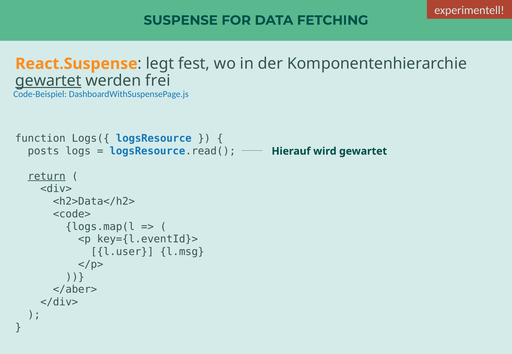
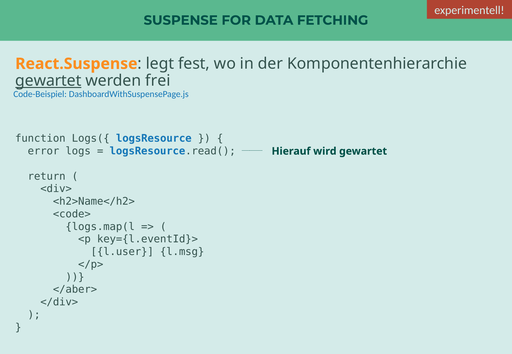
posts: posts -> error (43, 151)
return underline: present -> none (47, 176)
<h2>Data</h2>: <h2>Data</h2> -> <h2>Name</h2> (94, 202)
